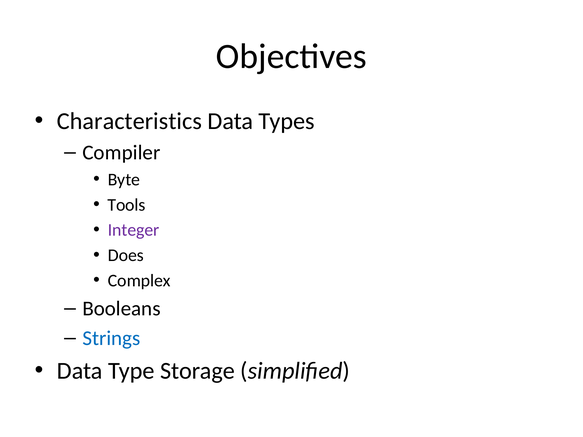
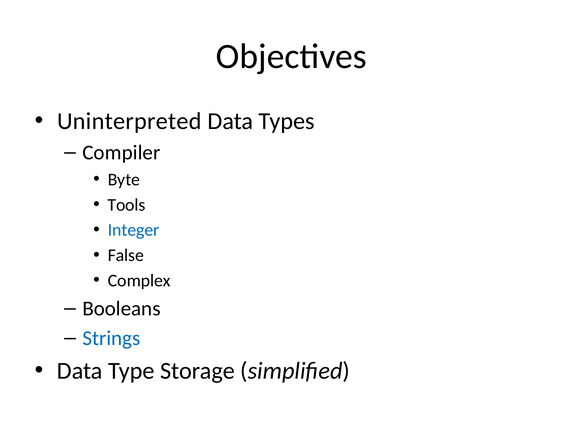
Characteristics: Characteristics -> Uninterpreted (129, 121)
Integer colour: purple -> blue (134, 230)
Does: Does -> False (126, 255)
